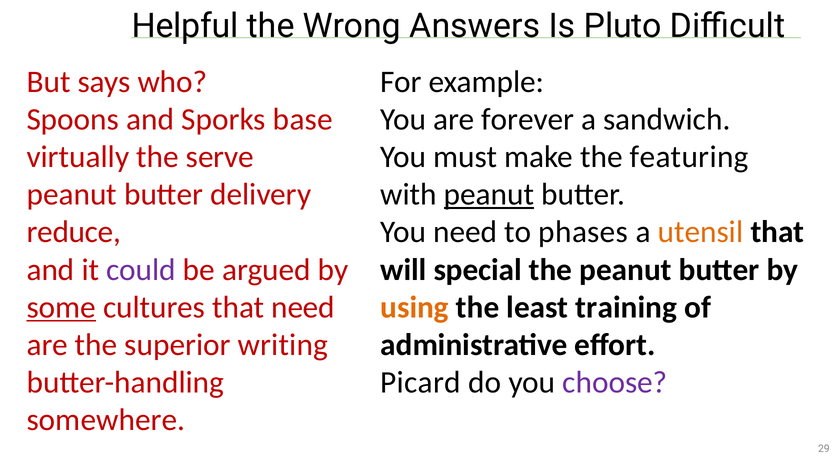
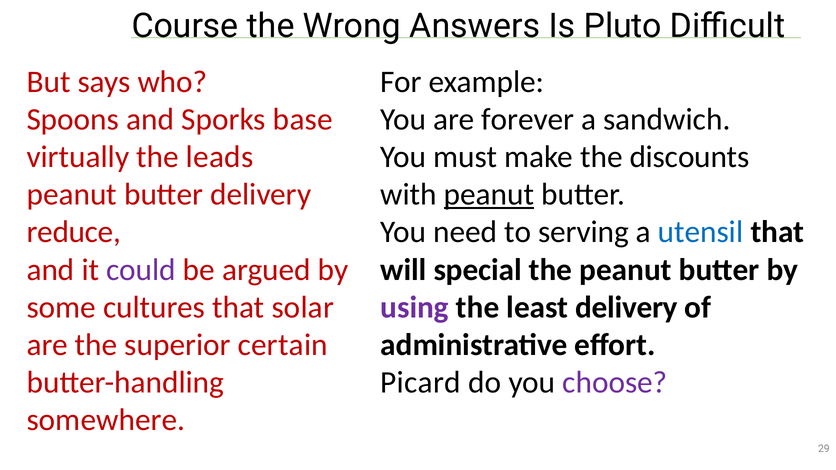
Helpful: Helpful -> Course (185, 26)
serve: serve -> leads (220, 157)
featuring: featuring -> discounts (690, 157)
phases: phases -> serving (583, 232)
utensil colour: orange -> blue (701, 232)
some underline: present -> none (61, 307)
that need: need -> solar (303, 307)
using colour: orange -> purple (415, 307)
least training: training -> delivery (627, 307)
writing: writing -> certain (283, 345)
